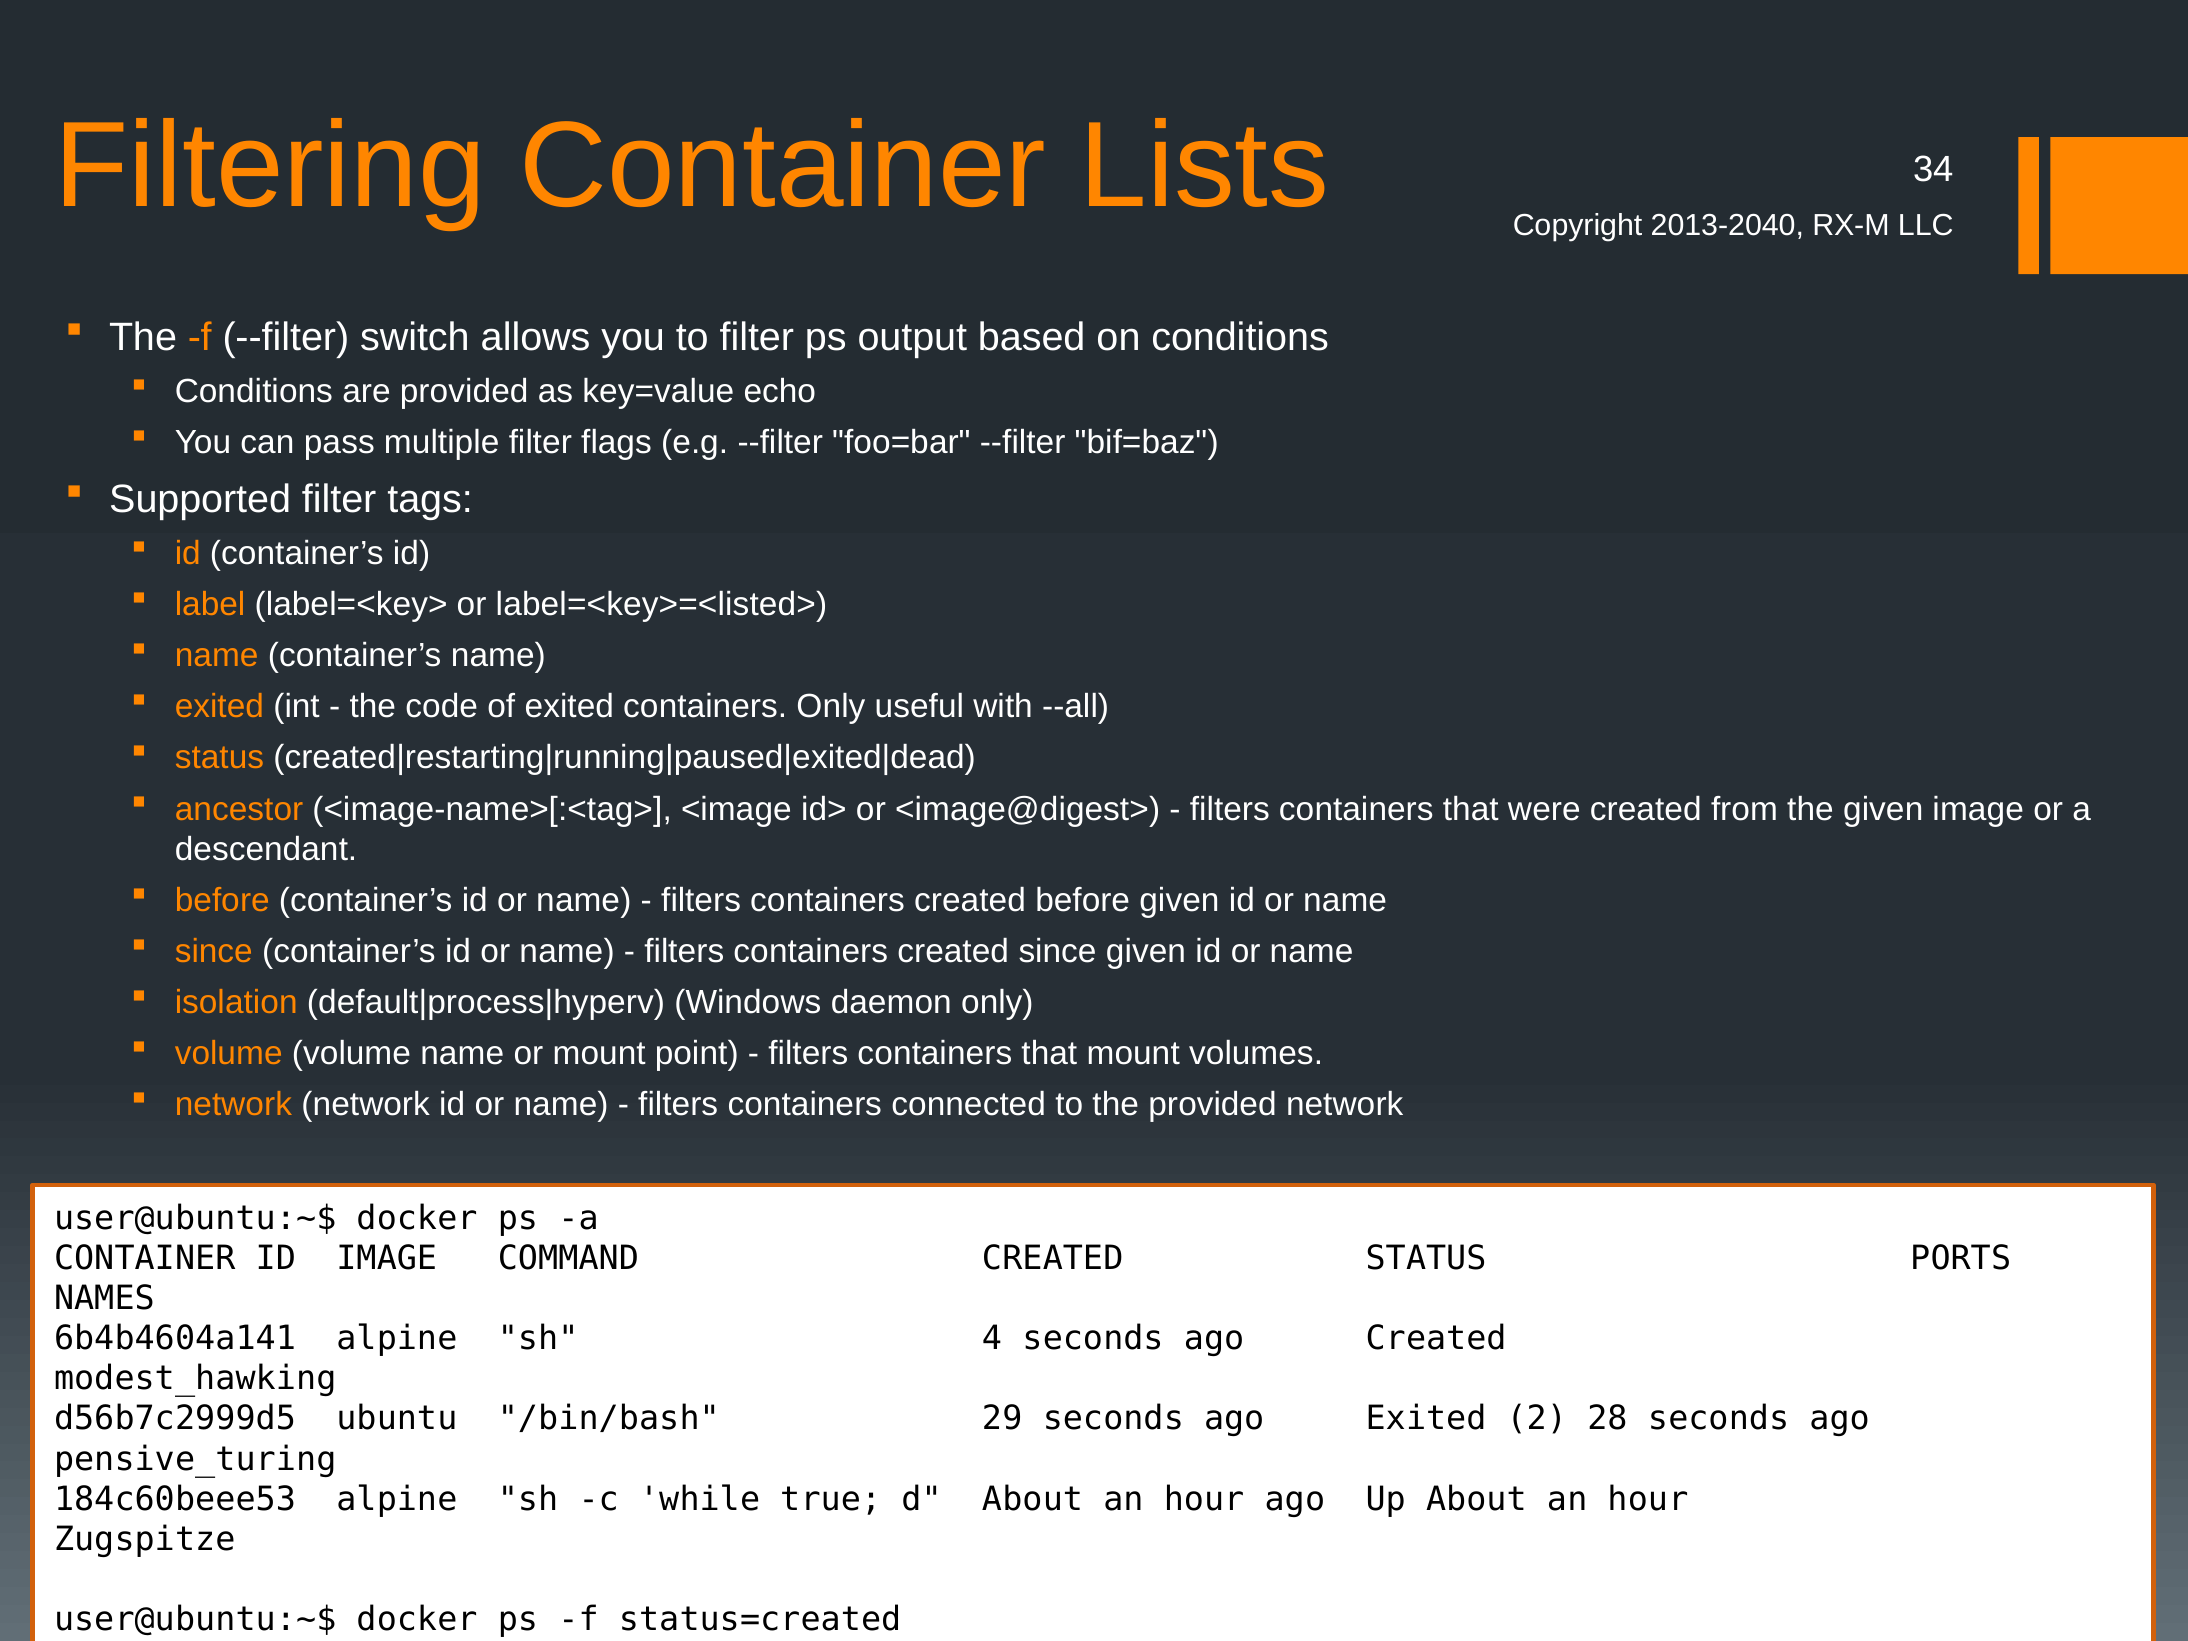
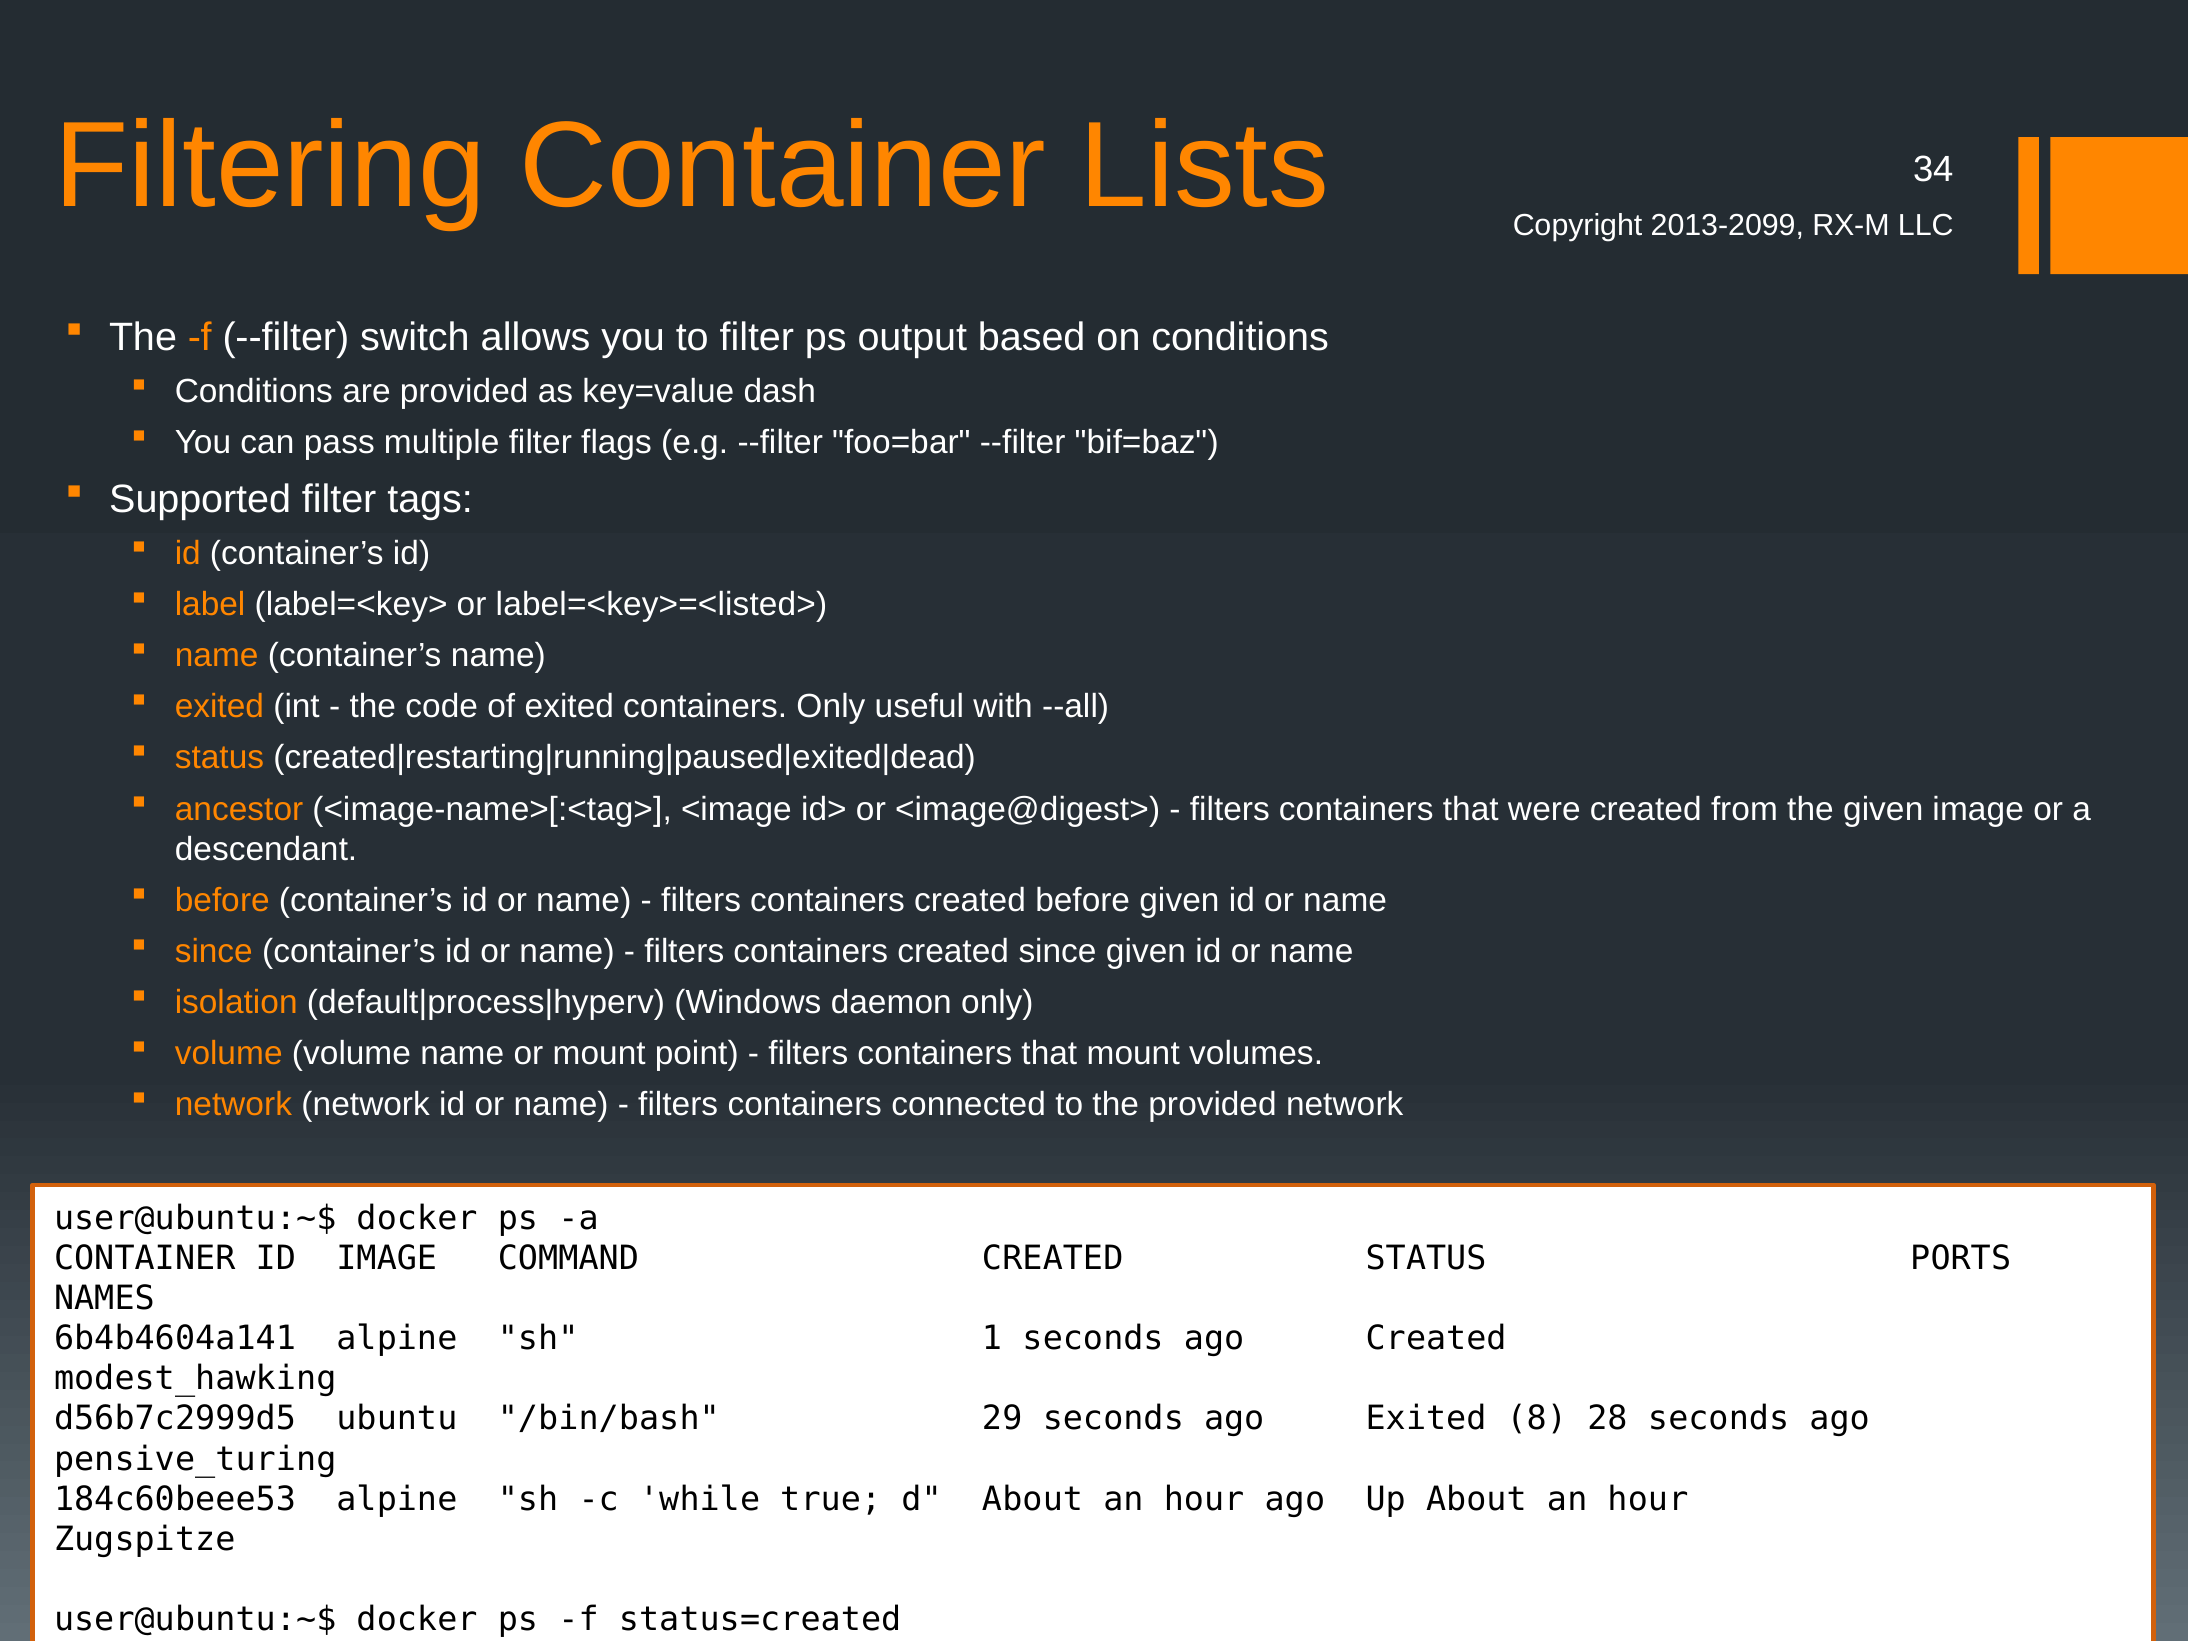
2013-2040: 2013-2040 -> 2013-2099 (1727, 225)
echo: echo -> dash (780, 392)
4: 4 -> 1 (992, 1339)
2: 2 -> 8 (1537, 1419)
